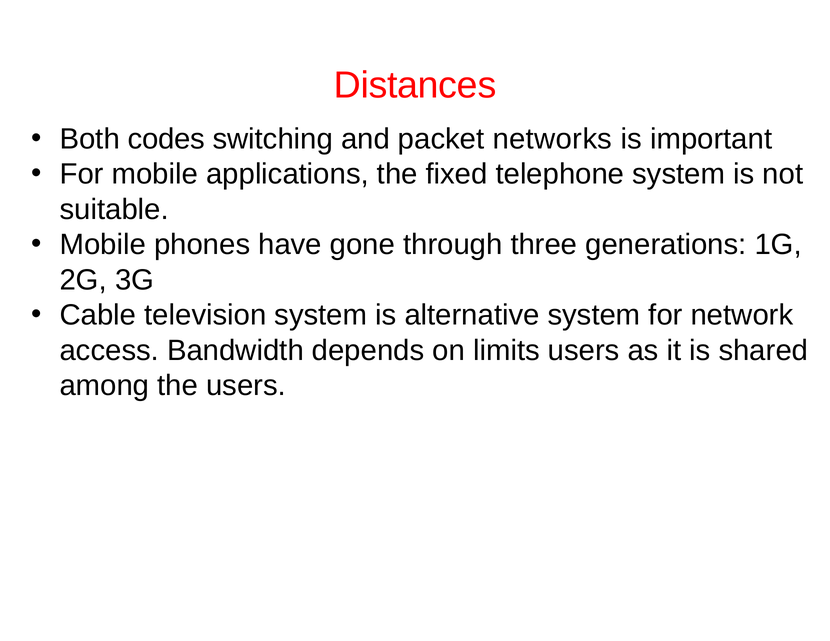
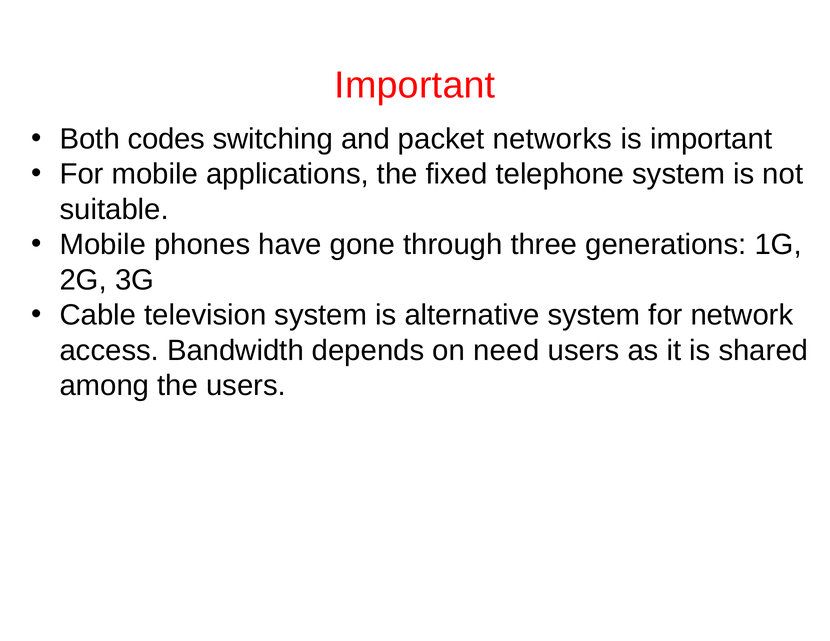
Distances: Distances -> Important (415, 85)
limits: limits -> need (506, 351)
